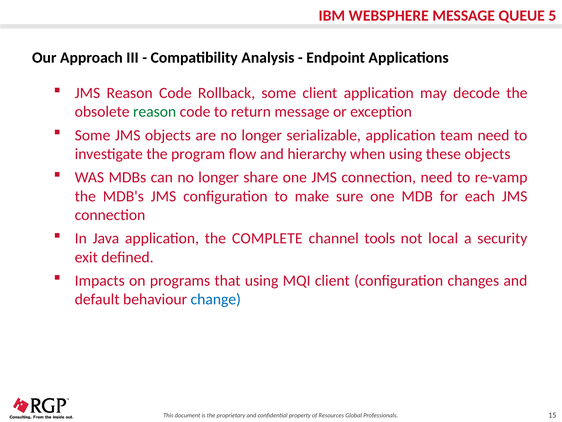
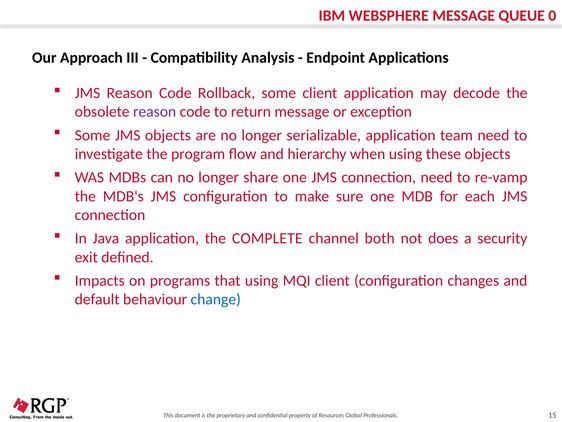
5: 5 -> 0 (552, 16)
reason colour: green -> purple (155, 112)
tools: tools -> both (380, 238)
local: local -> does (443, 238)
